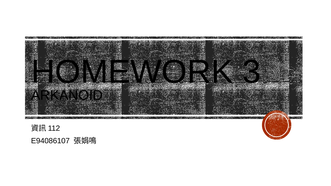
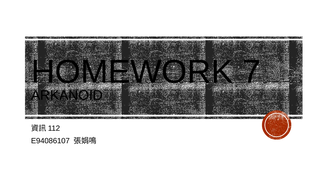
3: 3 -> 7 (252, 72)
